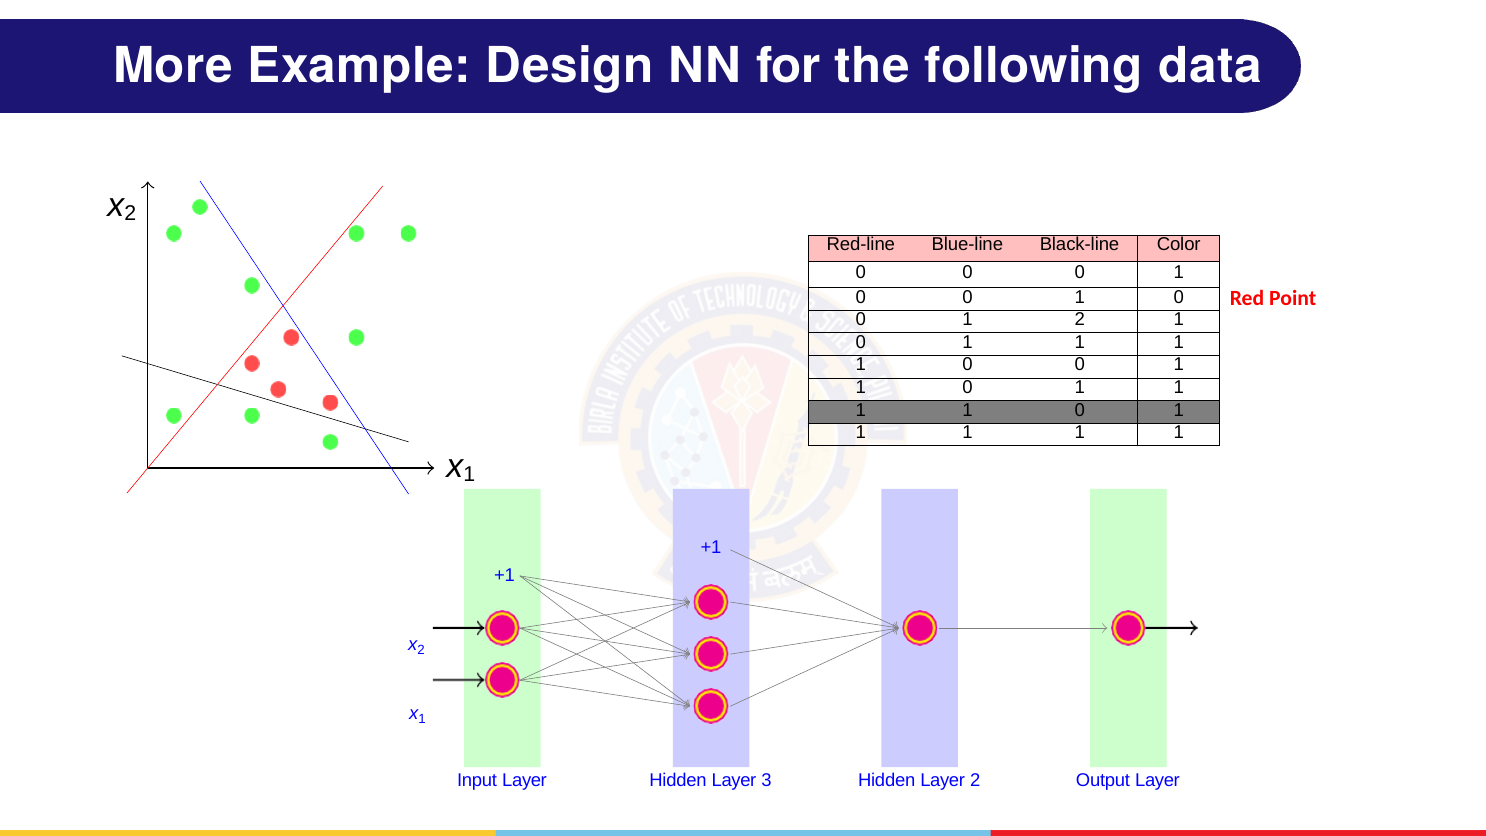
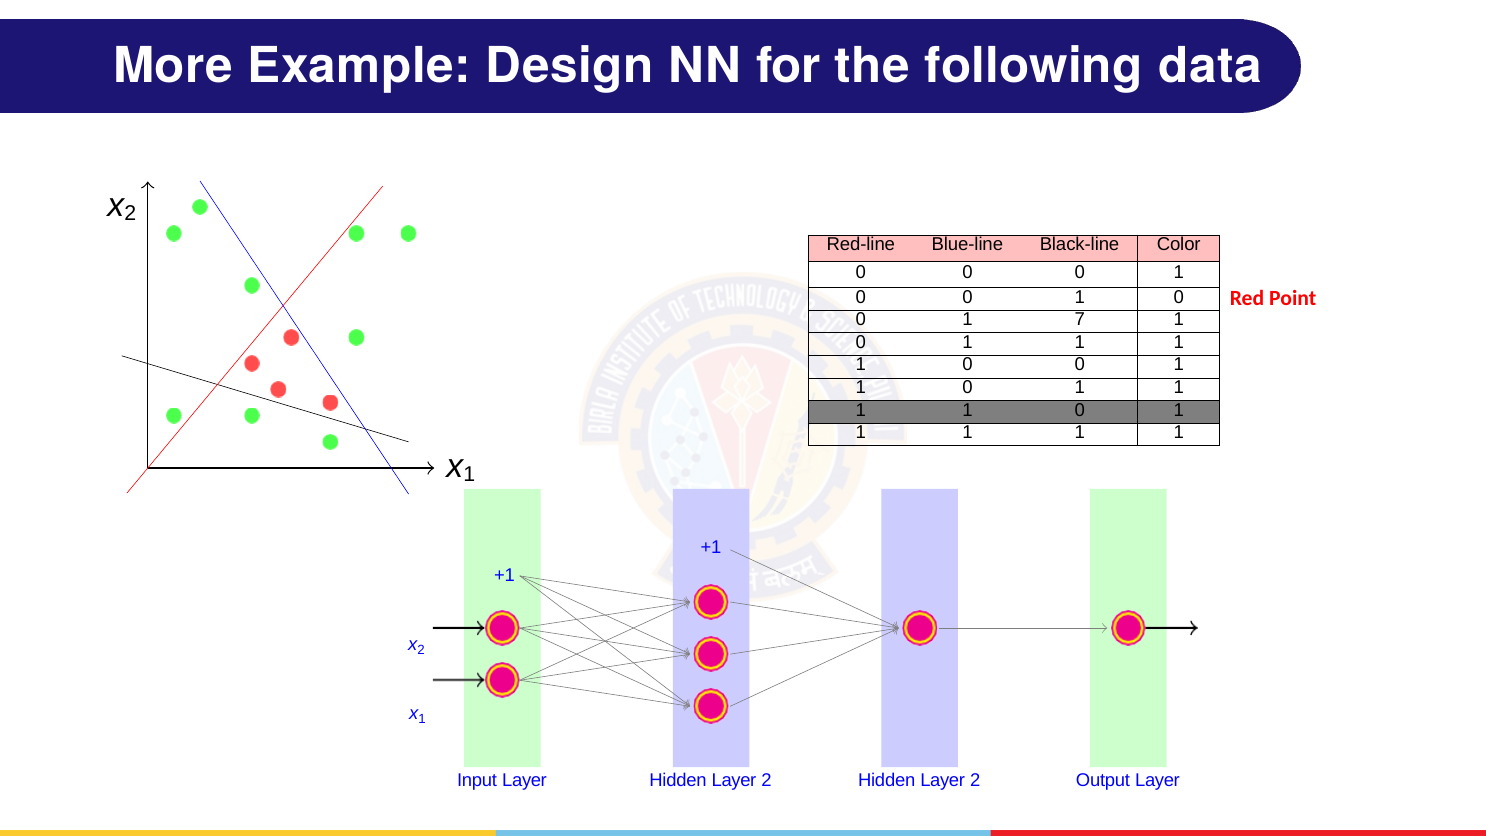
1 2: 2 -> 7 (1080, 319)
3: 3 -> 2 (766, 780)
